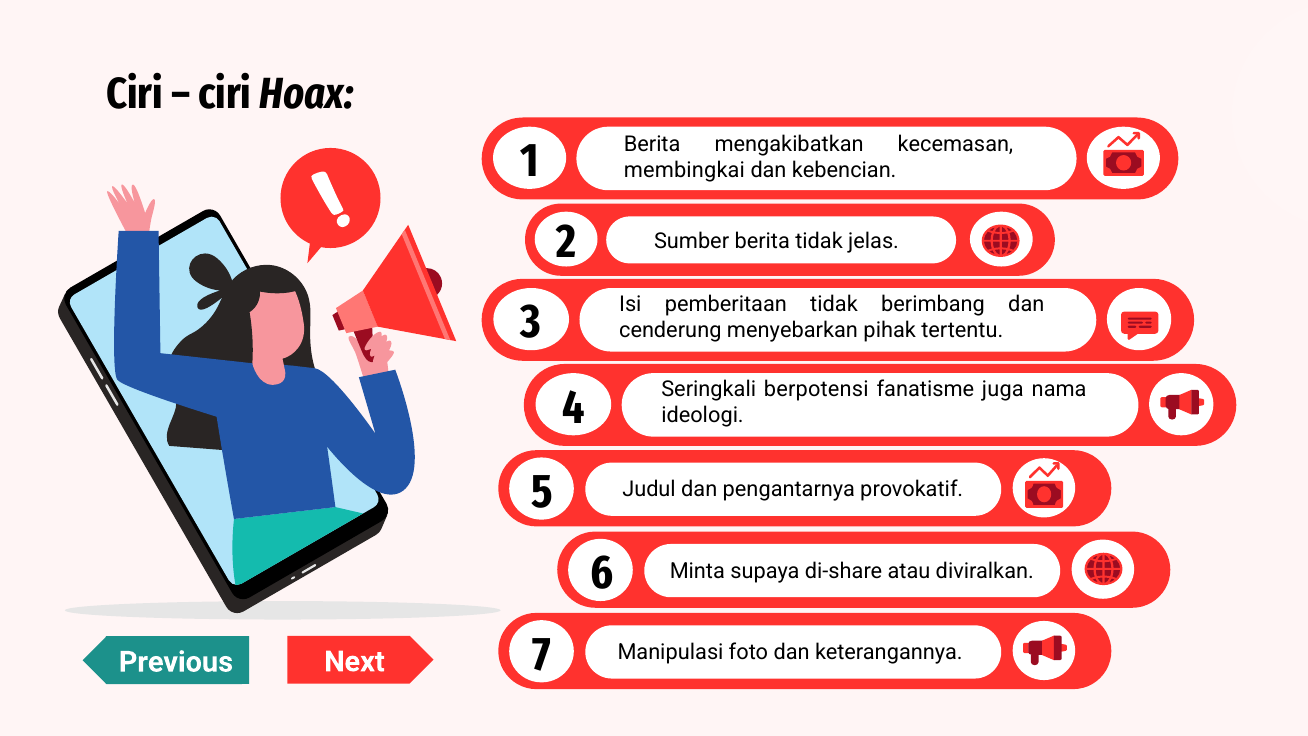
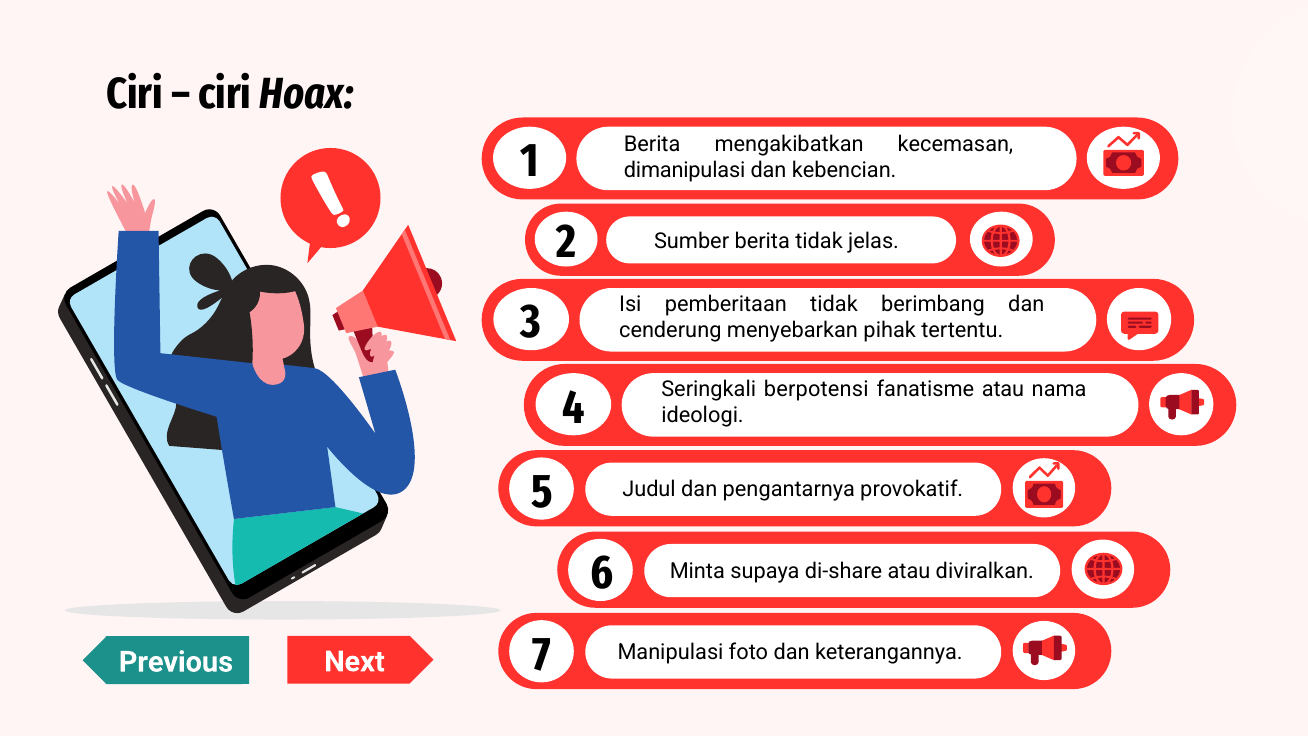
membingkai: membingkai -> dimanipulasi (685, 171)
fanatisme juga: juga -> atau (1003, 389)
